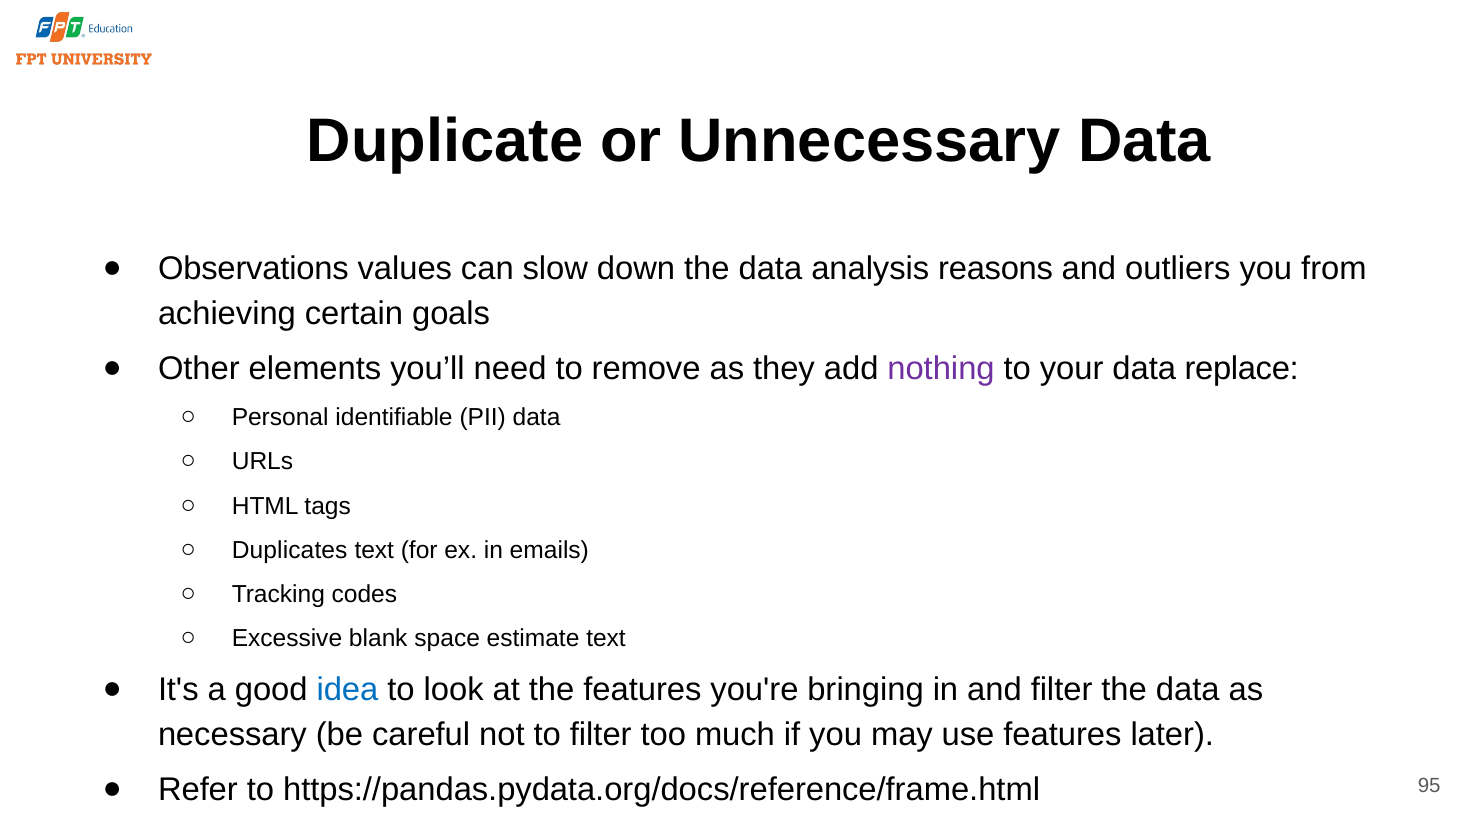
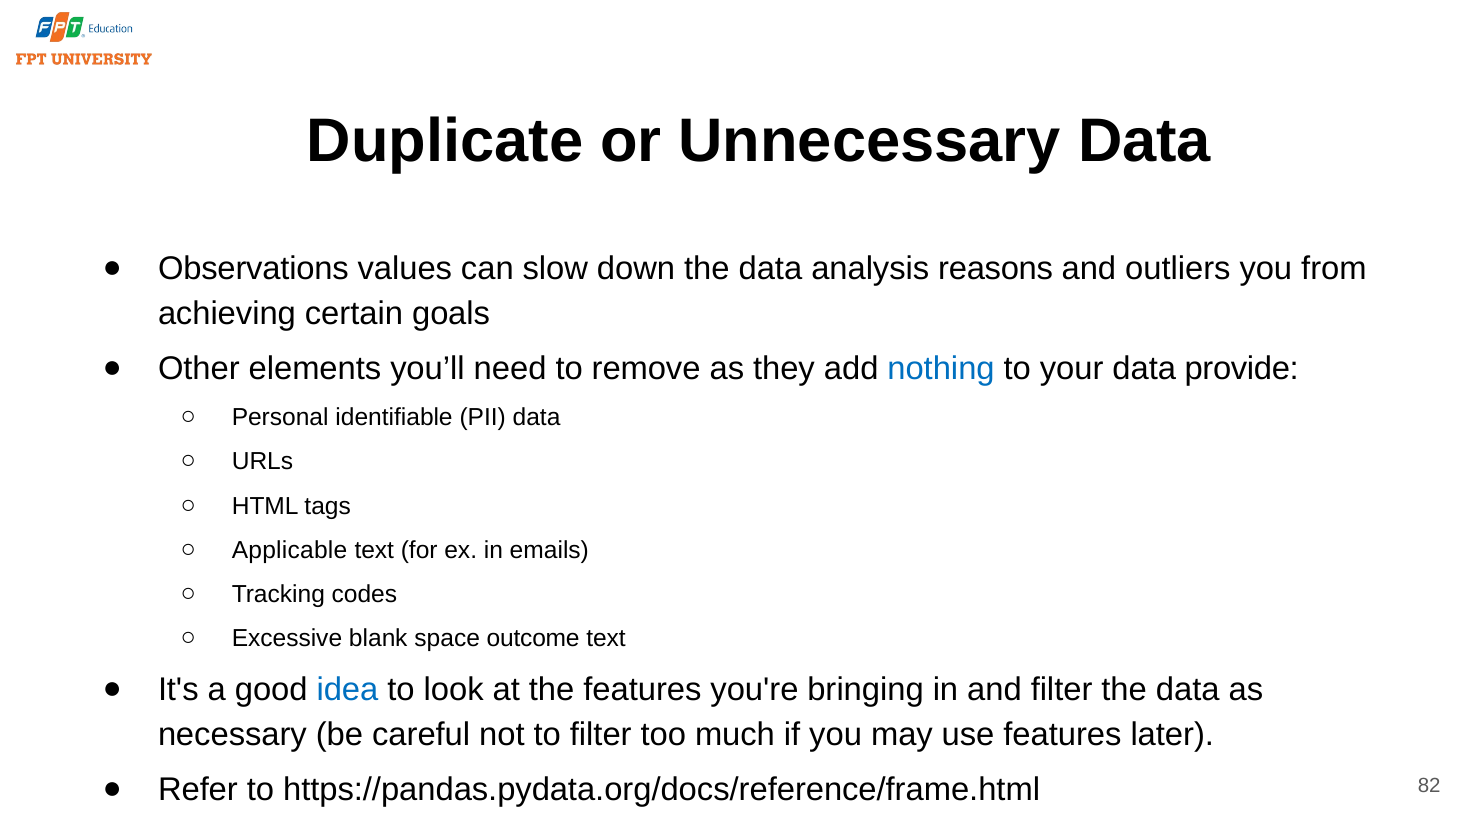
nothing colour: purple -> blue (941, 369)
replace: replace -> provide (1242, 369)
Duplicates: Duplicates -> Applicable (290, 550)
estimate: estimate -> outcome (533, 638)
95: 95 -> 82 (1429, 785)
